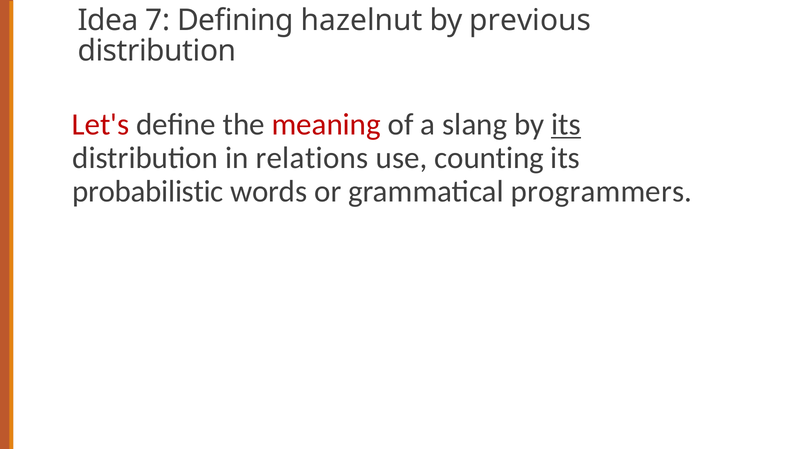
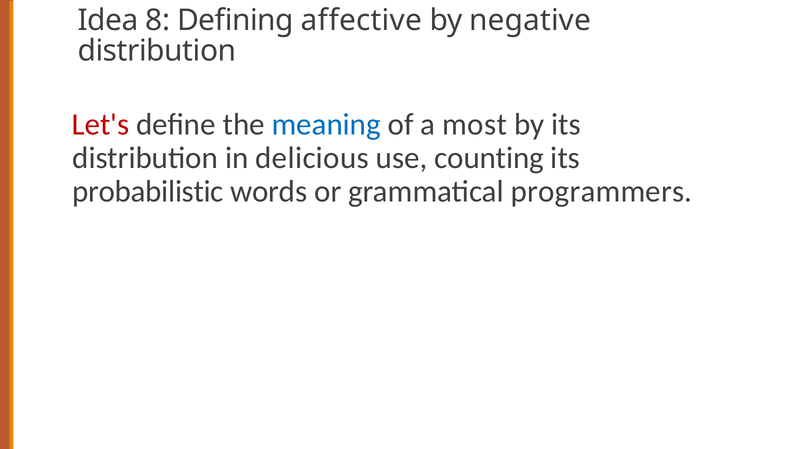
7: 7 -> 8 (158, 20)
hazelnut: hazelnut -> affective (362, 20)
previous: previous -> negative (530, 20)
meaning colour: red -> blue (326, 124)
slang: slang -> most (475, 124)
its underline: present -> none (566, 124)
relations: relations -> delicious (312, 158)
